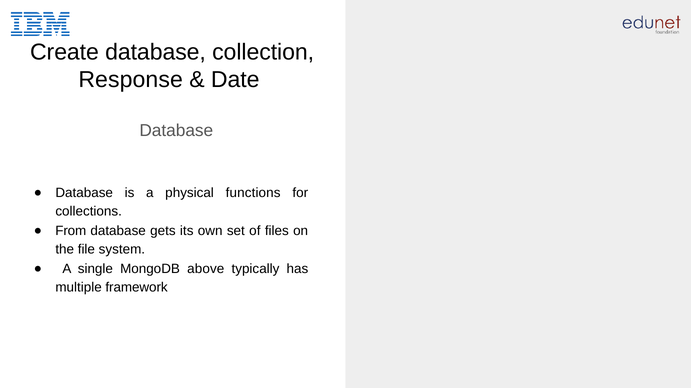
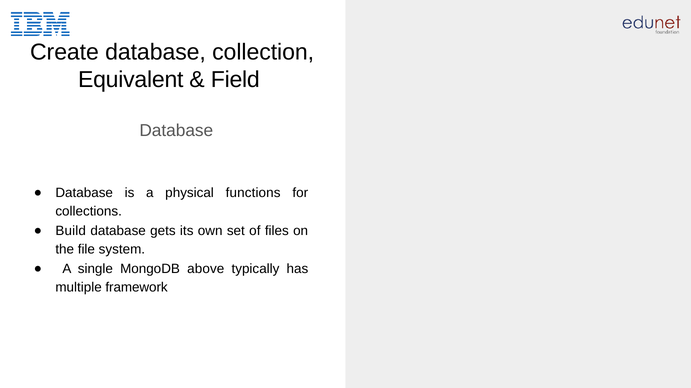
Response: Response -> Equivalent (131, 80)
Date: Date -> Field (235, 80)
From: From -> Build (71, 231)
